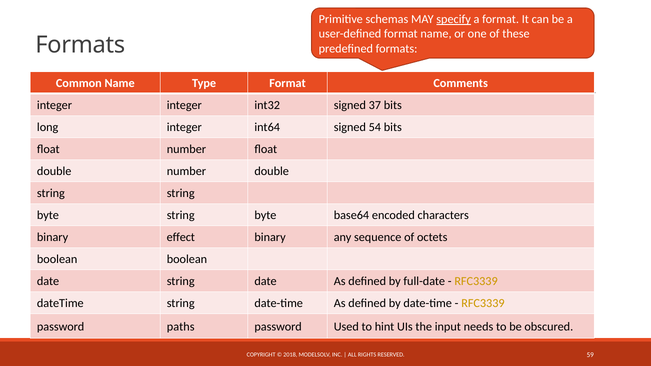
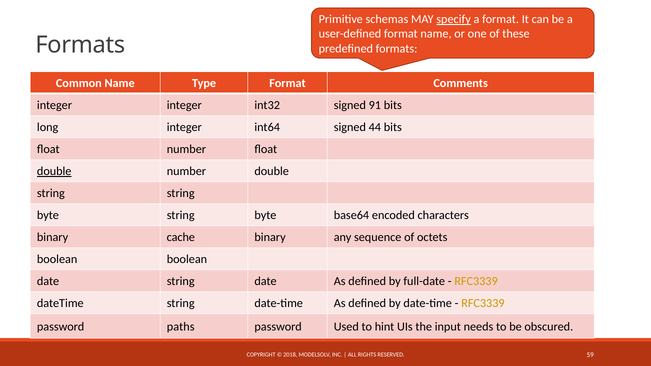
37: 37 -> 91 (375, 105)
54: 54 -> 44 (375, 127)
double underline: none -> present (54, 171)
effect: effect -> cache (181, 237)
